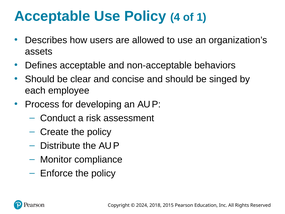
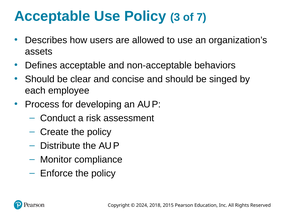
4: 4 -> 3 (175, 17)
1: 1 -> 7 (202, 17)
